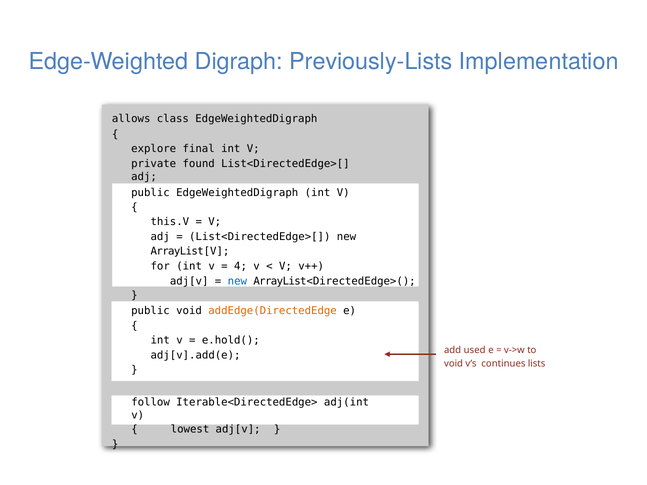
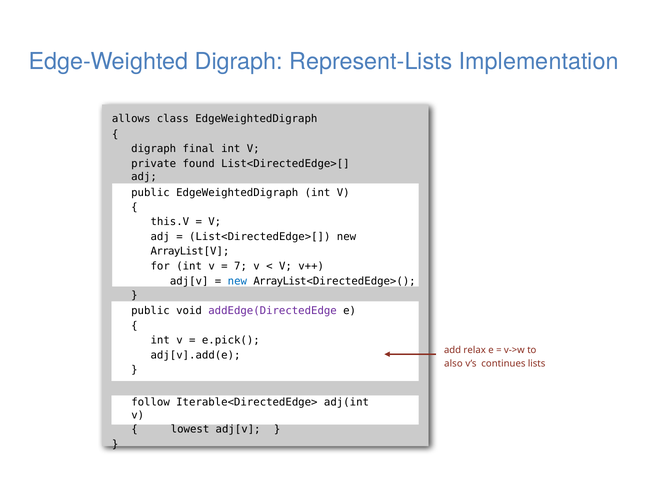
Previously-Lists: Previously-Lists -> Represent-Lists (371, 62)
explore: explore -> digraph (154, 149)
4: 4 -> 7 (241, 266)
addEdge(DirectedEdge colour: orange -> purple (273, 311)
e.hold(: e.hold( -> e.pick( (231, 340)
used: used -> relax (475, 350)
void: void -> also (453, 364)
